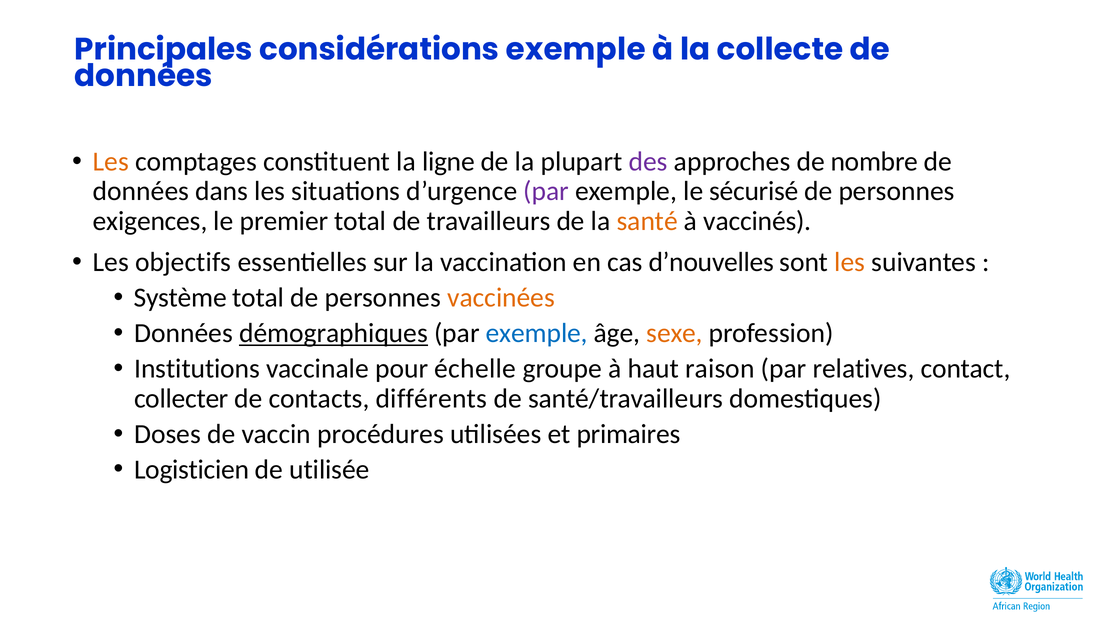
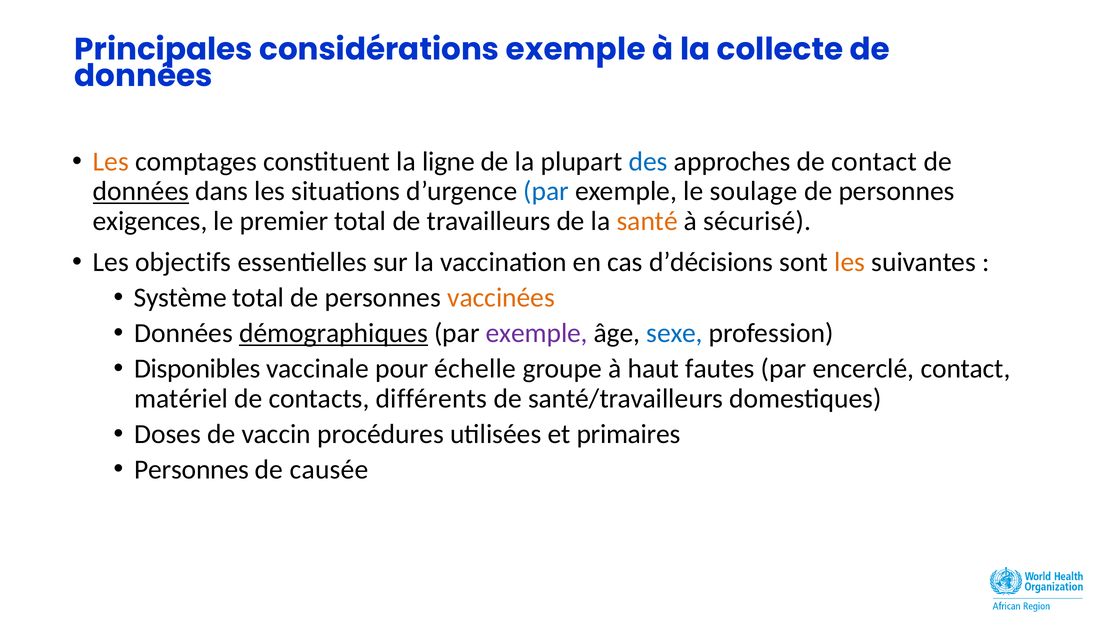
des colour: purple -> blue (648, 162)
de nombre: nombre -> contact (874, 162)
données underline: none -> present (141, 192)
par colour: purple -> blue (546, 192)
sécurisé: sécurisé -> soulage (754, 192)
vaccinés: vaccinés -> sécurisé (757, 221)
d’nouvelles: d’nouvelles -> d’décisions (711, 263)
exemple colour: blue -> purple (537, 334)
sexe colour: orange -> blue (675, 334)
Institutions: Institutions -> Disponibles (197, 369)
raison: raison -> fautes (720, 369)
relatives: relatives -> encerclé (864, 369)
collecter: collecter -> matériel (181, 399)
Logisticien: Logisticien -> Personnes (192, 470)
utilisée: utilisée -> causée (329, 470)
